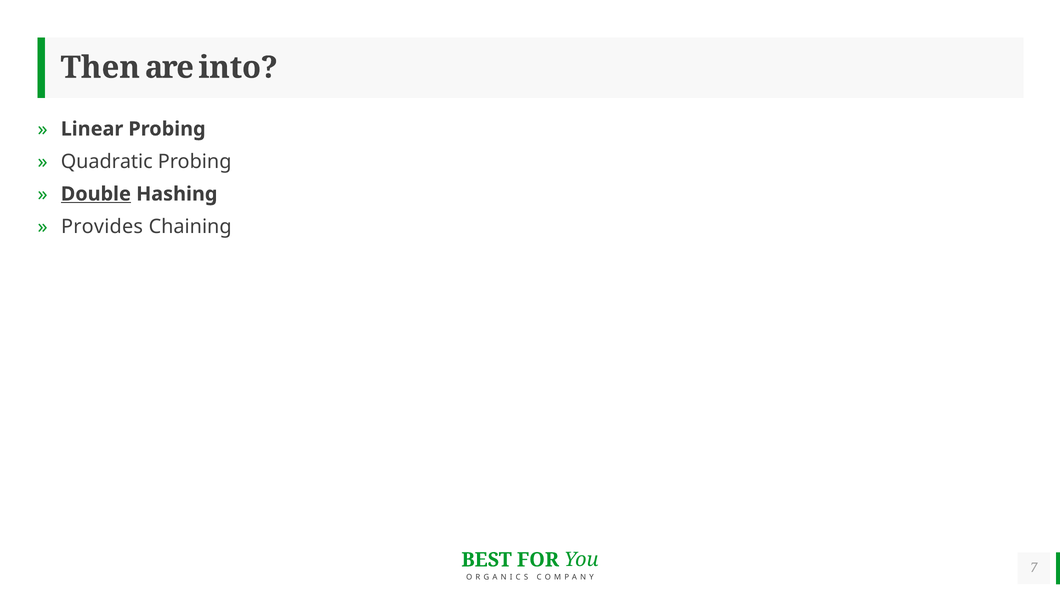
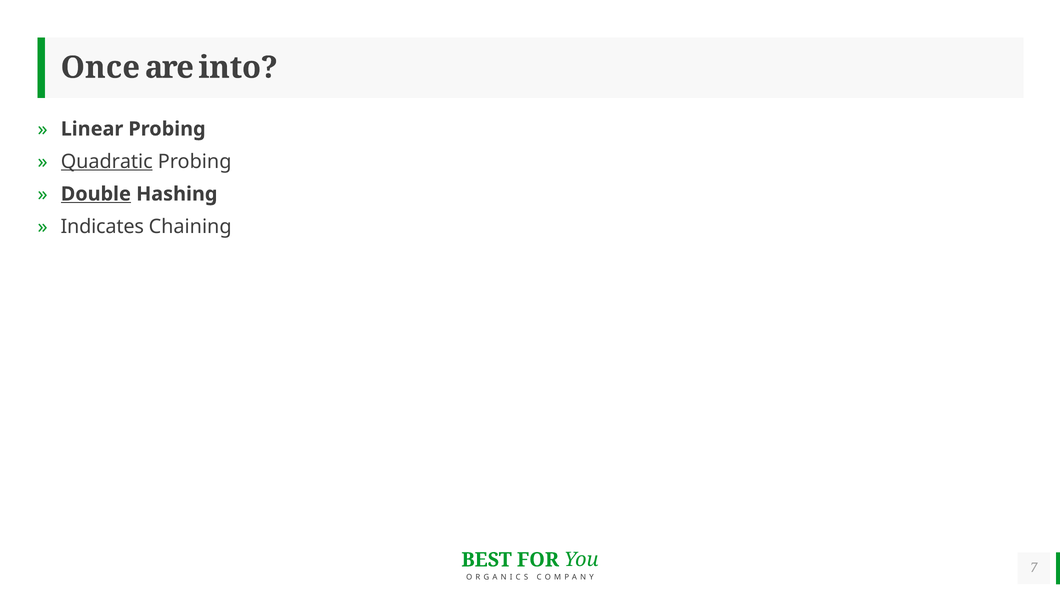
Then: Then -> Once (100, 68)
Quadratic underline: none -> present (107, 162)
Provides: Provides -> Indicates (102, 227)
